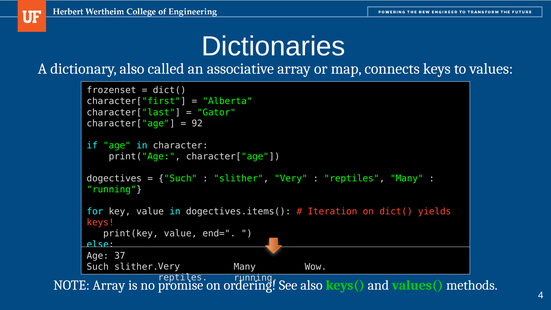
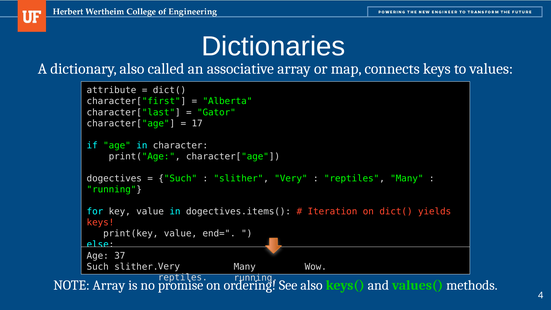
frozenset: frozenset -> attribute (111, 90)
92: 92 -> 17 (197, 123)
